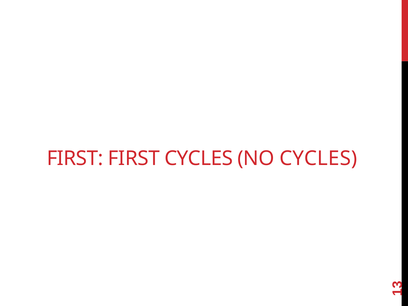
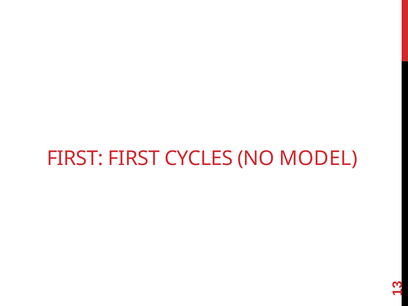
NO CYCLES: CYCLES -> MODEL (318, 159)
